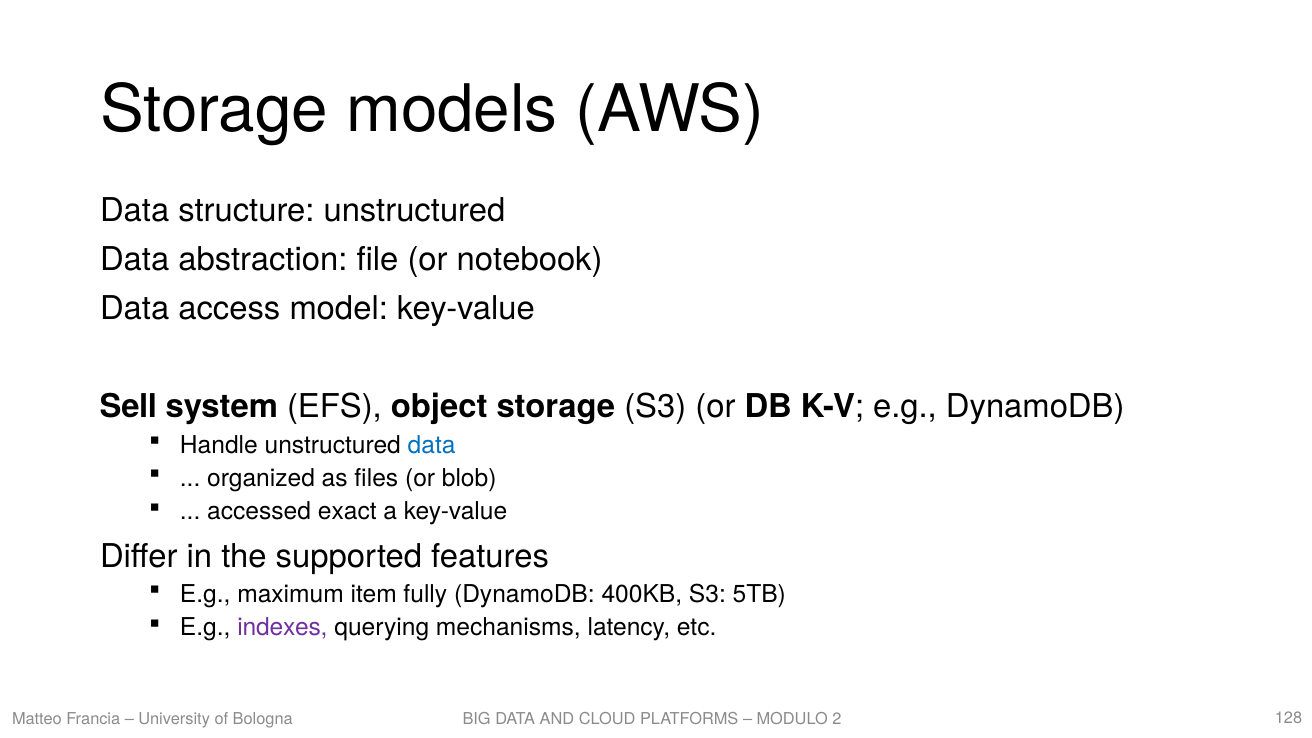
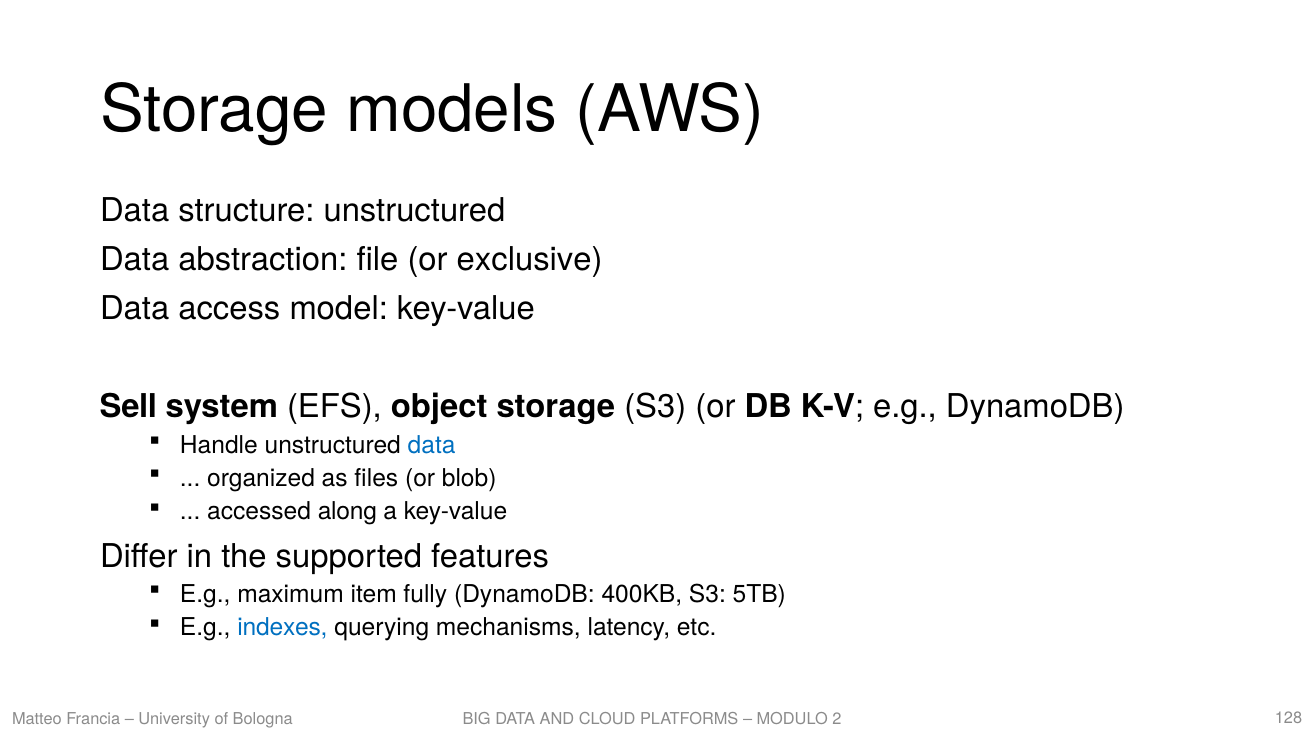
notebook: notebook -> exclusive (530, 260)
exact: exact -> along (347, 512)
indexes colour: purple -> blue (282, 628)
